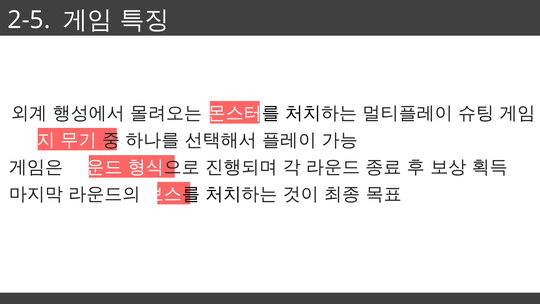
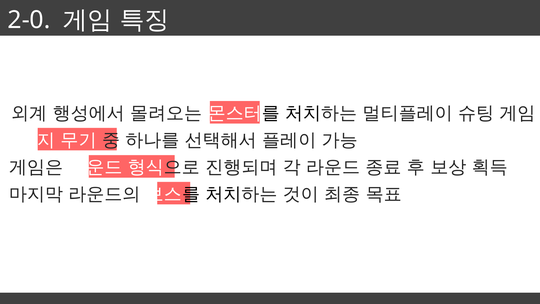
2-5: 2-5 -> 2-0 (29, 20)
